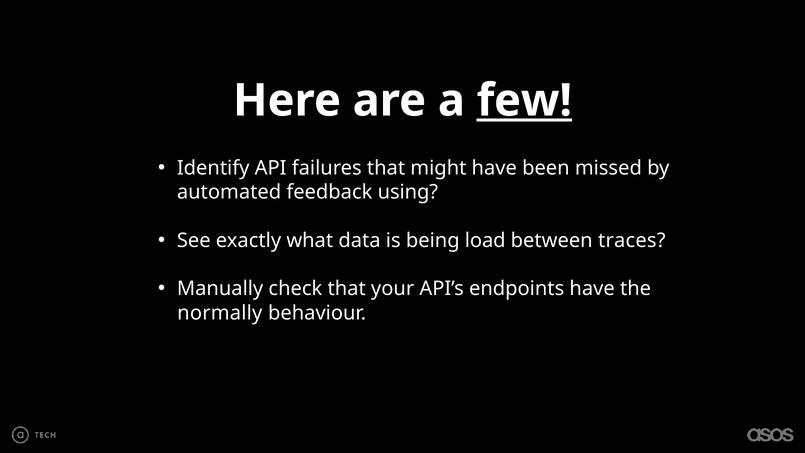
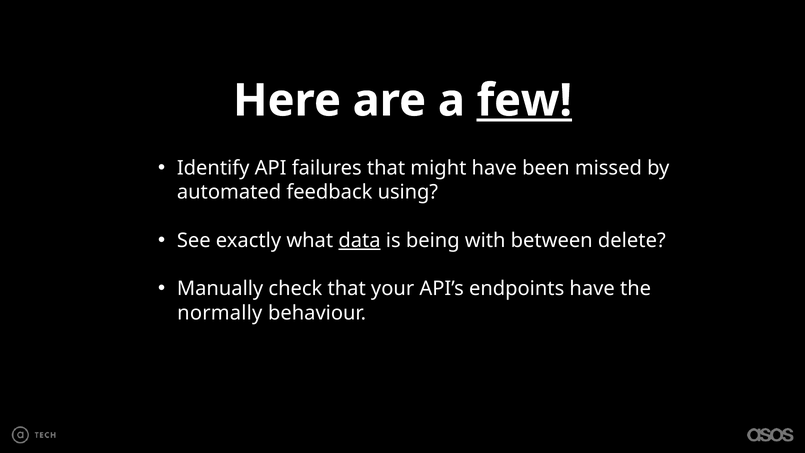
data underline: none -> present (360, 240)
load: load -> with (485, 240)
traces: traces -> delete (632, 240)
